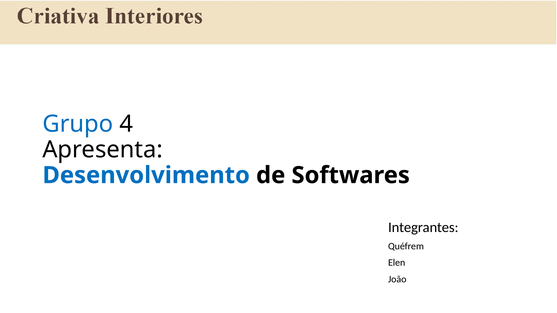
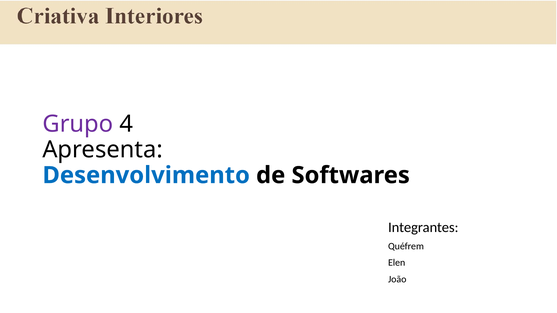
Grupo colour: blue -> purple (78, 124)
